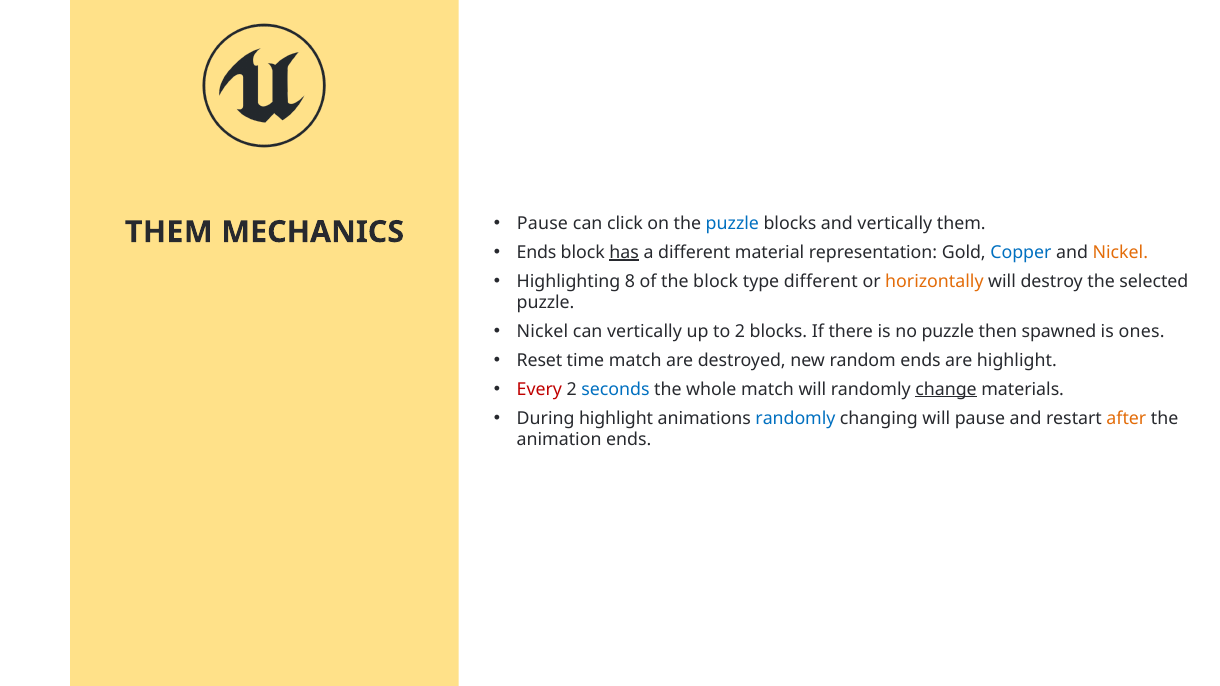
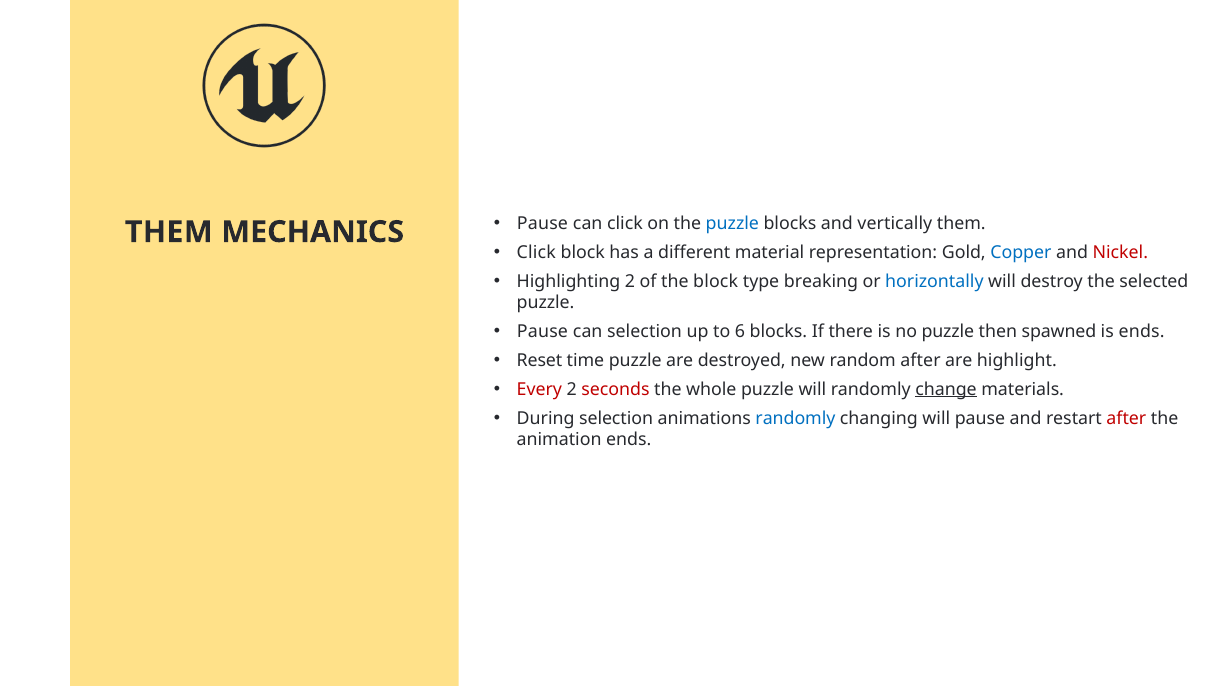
Ends: Ends -> Click (536, 252)
has underline: present -> none (624, 252)
Nickel colour: orange -> red (1120, 252)
Highlighting 8: 8 -> 2 (630, 281)
type different: different -> breaking (821, 281)
horizontally colour: orange -> blue (934, 281)
Nickel: Nickel -> Pause (542, 332)
can vertically: vertically -> selection (645, 332)
to 2: 2 -> 6 (740, 332)
is ones: ones -> ends (1142, 332)
time match: match -> puzzle (635, 361)
random ends: ends -> after (921, 361)
seconds colour: blue -> red (615, 389)
whole match: match -> puzzle (768, 389)
During highlight: highlight -> selection (616, 418)
after colour: orange -> red (1126, 418)
